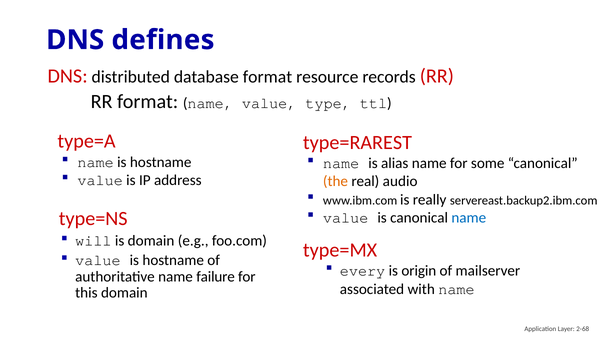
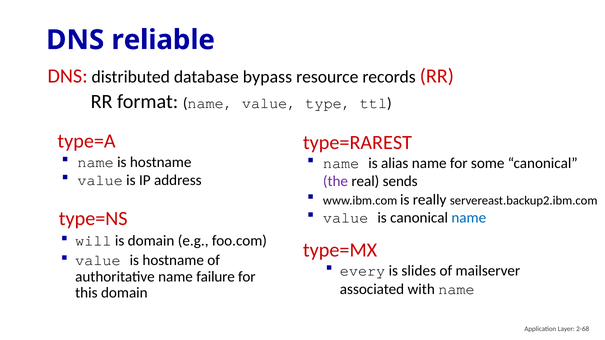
defines: defines -> reliable (163, 40)
database format: format -> bypass (267, 77)
the colour: orange -> purple (335, 182)
audio: audio -> sends (400, 182)
origin: origin -> slides (419, 271)
